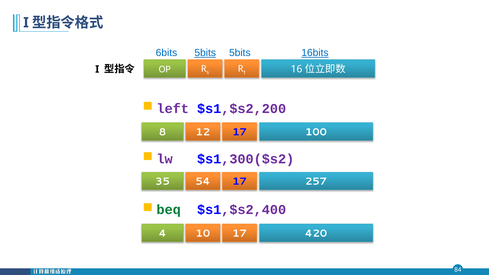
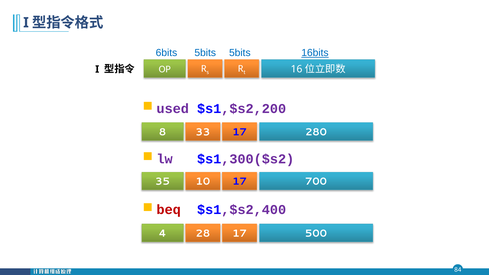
5bits underline: present -> none (205, 53)
left: left -> used (173, 109)
12: 12 -> 33 (203, 132)
100: 100 -> 280 (316, 132)
54: 54 -> 10 (203, 182)
257: 257 -> 700 (316, 182)
beq colour: green -> red (169, 210)
10: 10 -> 28 (203, 234)
420: 420 -> 500 (316, 234)
